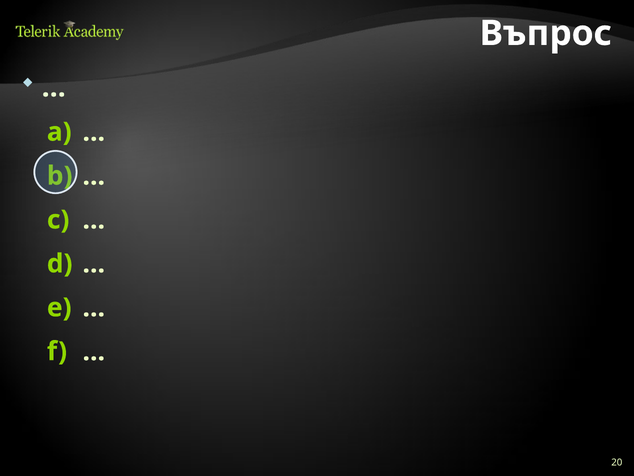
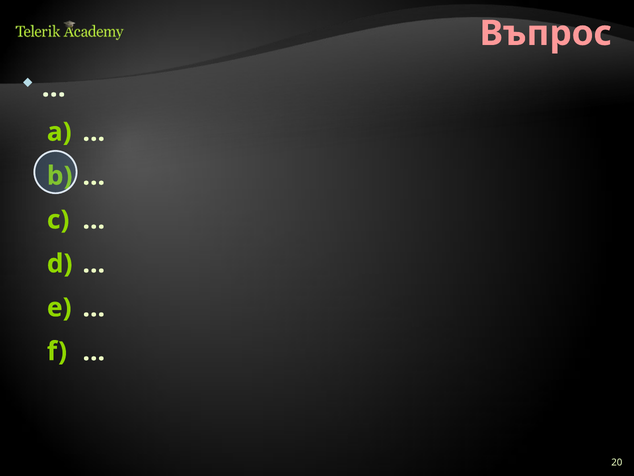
Въпрос colour: white -> pink (546, 33)
